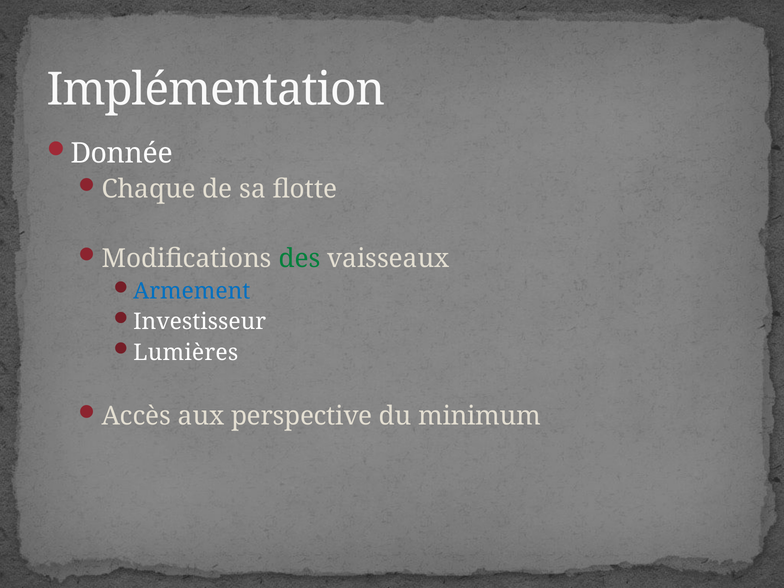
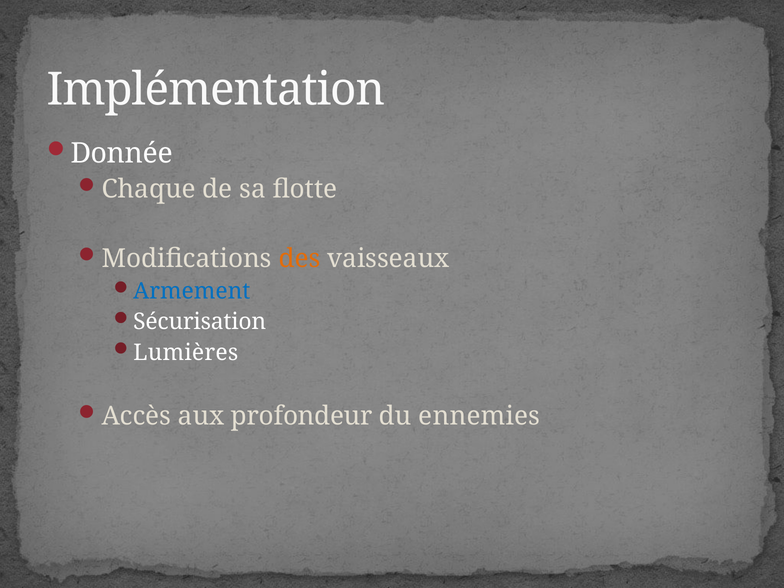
des colour: green -> orange (299, 259)
Investisseur: Investisseur -> Sécurisation (200, 322)
perspective: perspective -> profondeur (302, 416)
minimum: minimum -> ennemies (479, 416)
